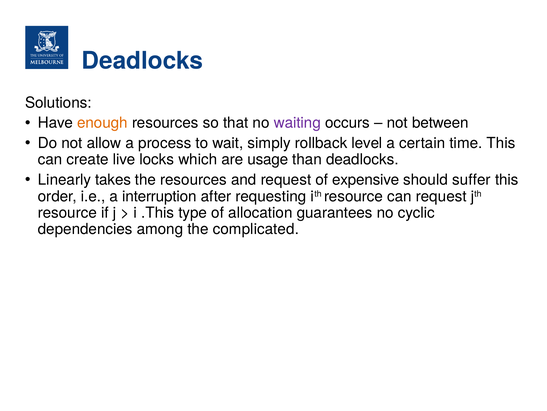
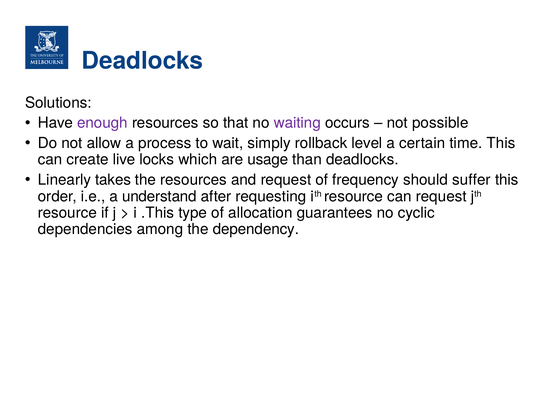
enough colour: orange -> purple (102, 123)
between: between -> possible (440, 123)
expensive: expensive -> frequency (366, 180)
interruption: interruption -> understand (159, 196)
complicated: complicated -> dependency (256, 229)
